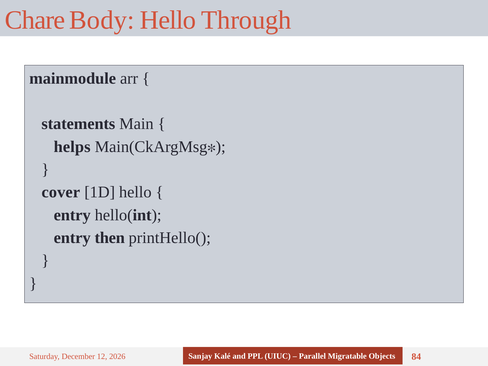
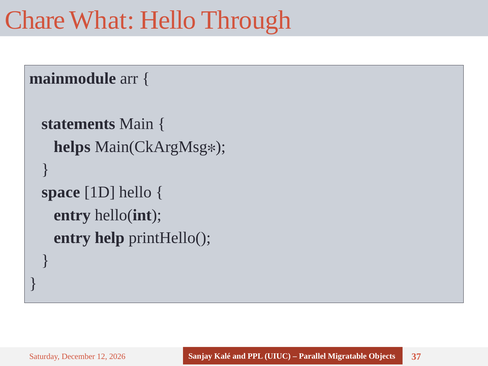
Body: Body -> What (102, 20)
cover: cover -> space (61, 192)
then: then -> help (110, 238)
84: 84 -> 37 (416, 357)
